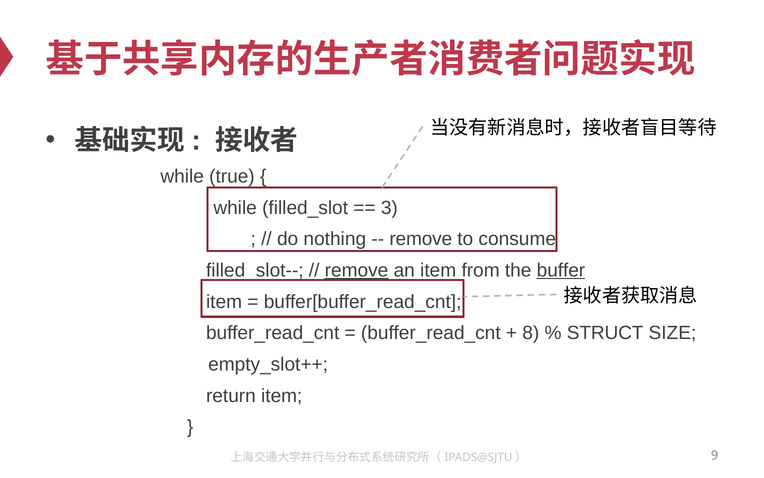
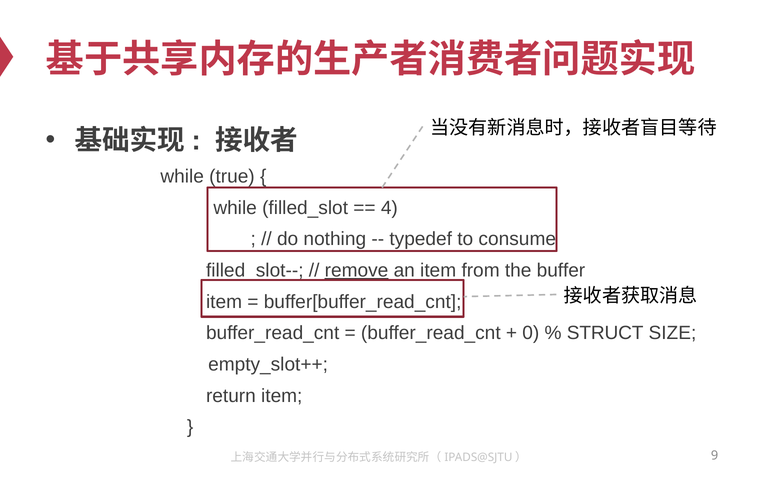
3: 3 -> 4 (389, 208)
remove: remove -> typedef (421, 239)
buffer underline: present -> none (561, 270)
8: 8 -> 0 (531, 333)
